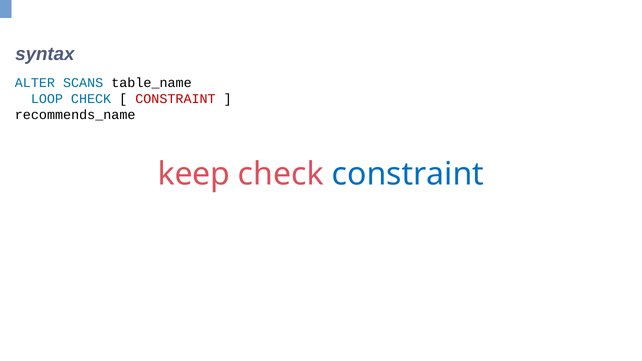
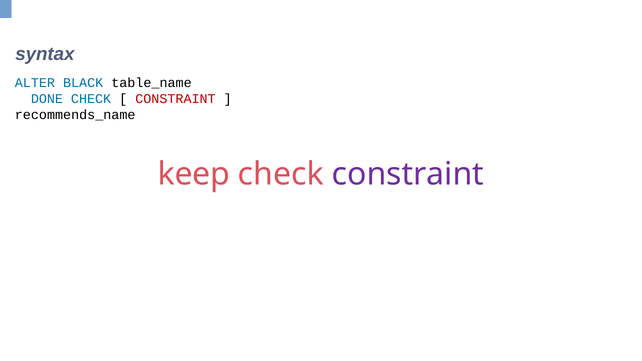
SCANS: SCANS -> BLACK (83, 83)
LOOP: LOOP -> DONE (47, 99)
constraint colour: blue -> purple (408, 174)
